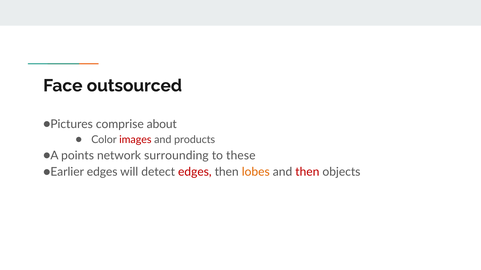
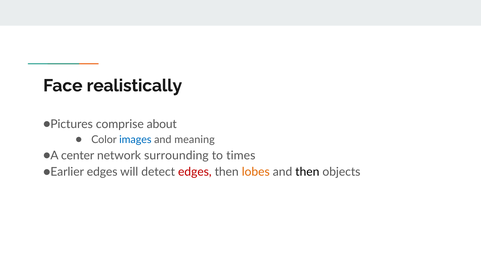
outsourced: outsourced -> realistically (134, 86)
images colour: red -> blue (135, 140)
products: products -> meaning (195, 140)
points: points -> center (78, 156)
these: these -> times (241, 156)
then colour: red -> black (307, 172)
